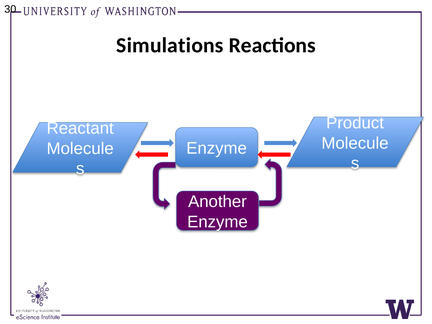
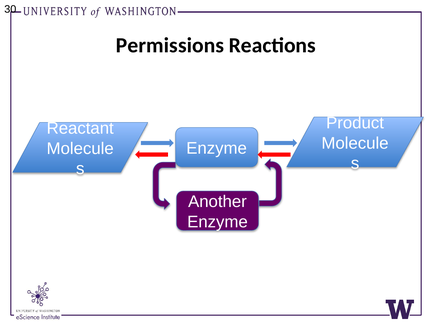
Simulations: Simulations -> Permissions (170, 45)
